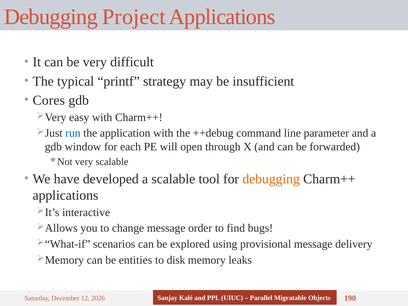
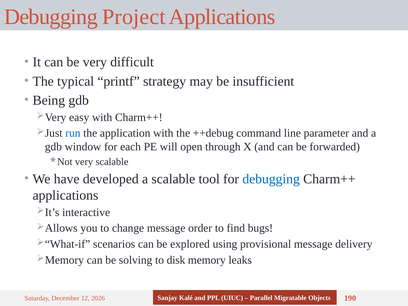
Cores: Cores -> Being (49, 100)
debugging colour: orange -> blue (271, 179)
entities: entities -> solving (136, 260)
